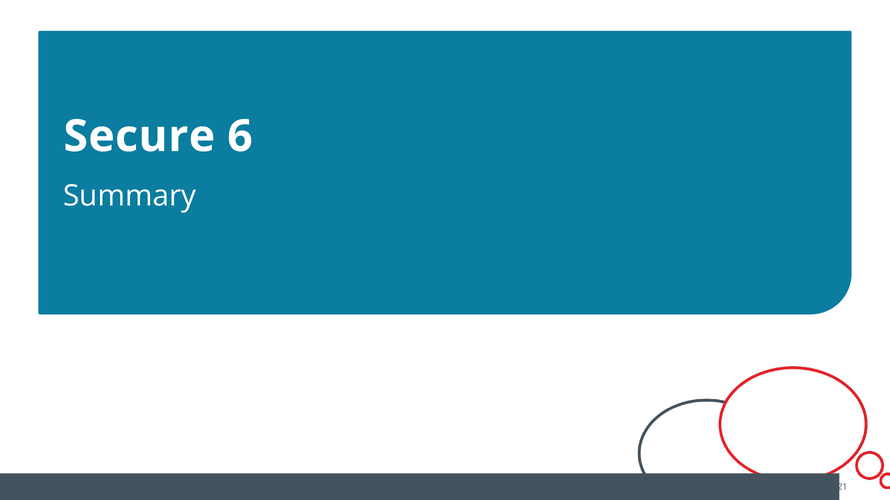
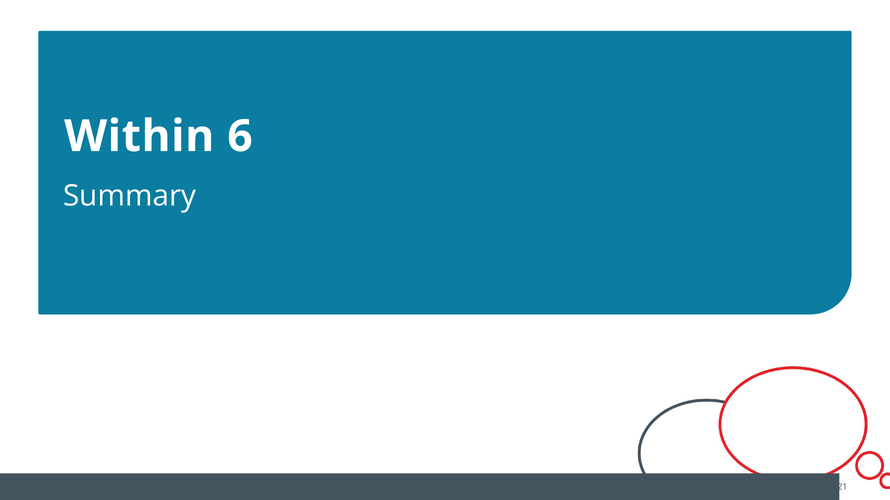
Secure: Secure -> Within (139, 137)
